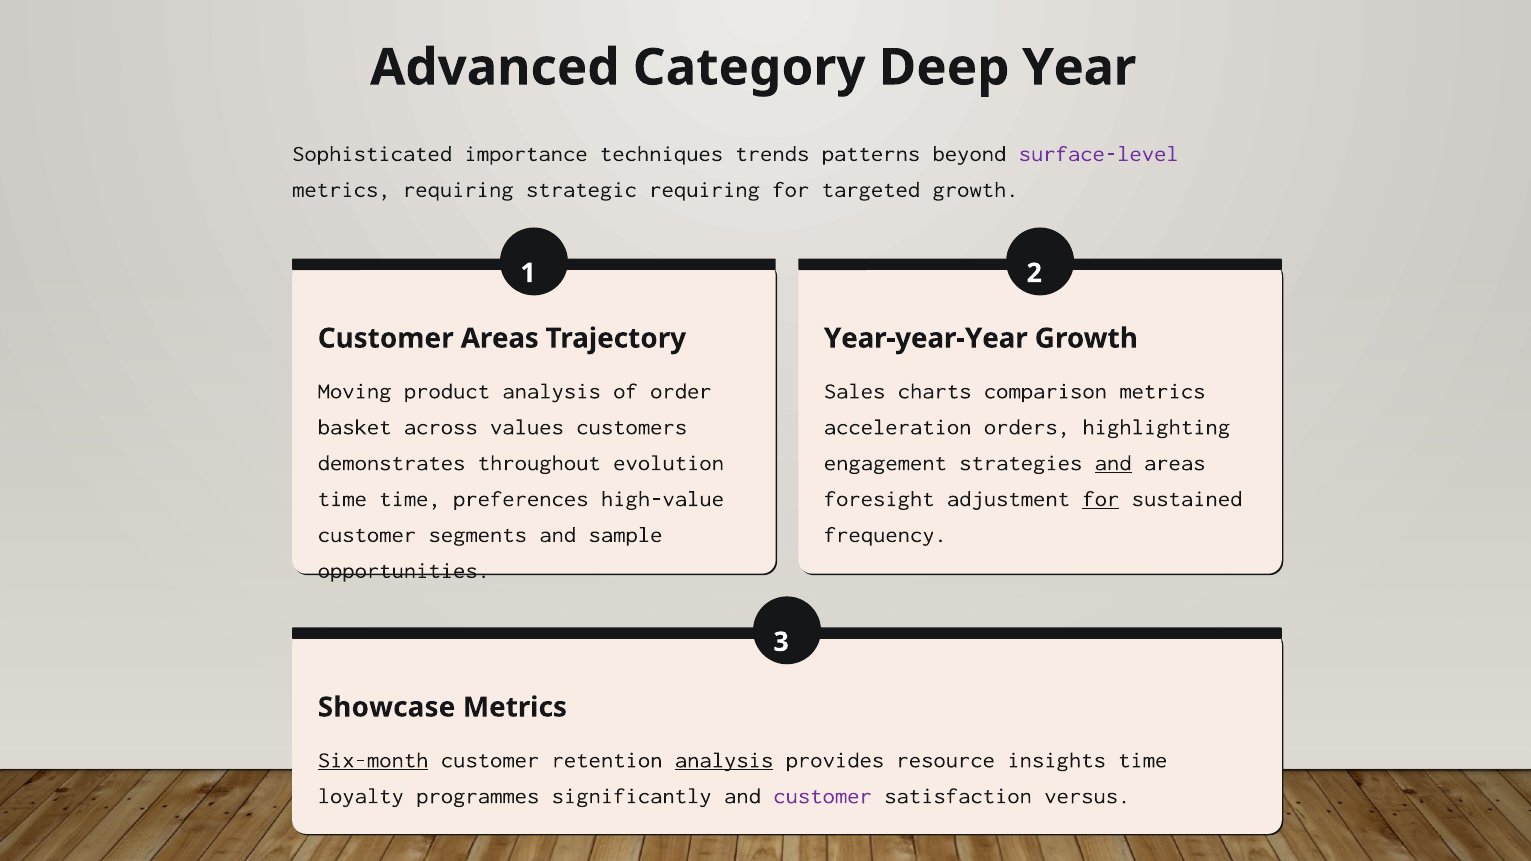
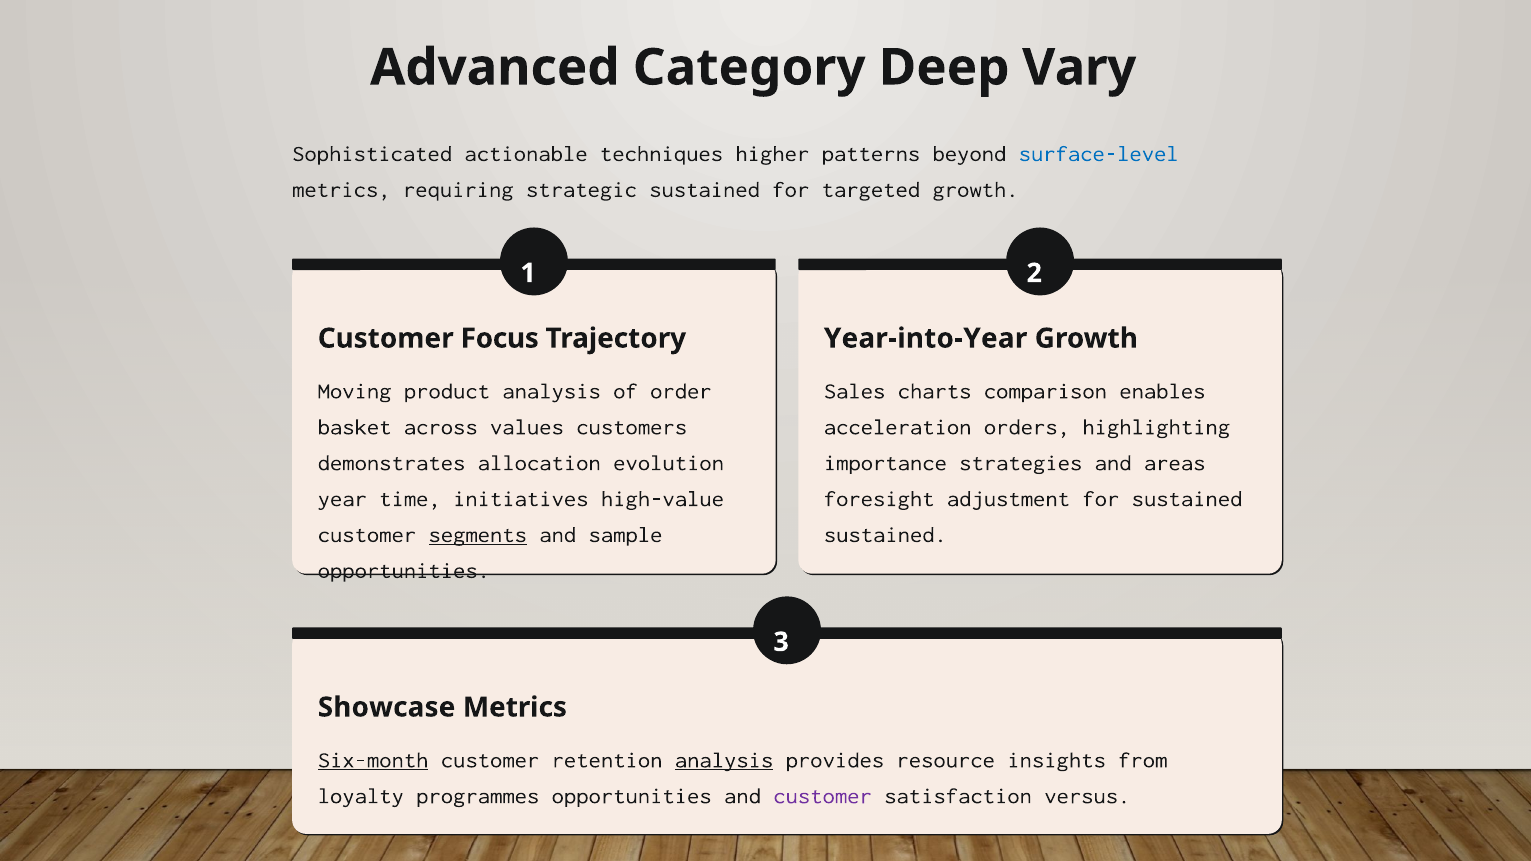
Year: Year -> Vary (1079, 68)
importance: importance -> actionable (526, 154)
trends: trends -> higher (772, 154)
surface-level colour: purple -> blue (1099, 154)
strategic requiring: requiring -> sustained (705, 190)
Customer Areas: Areas -> Focus (500, 338)
Year-year-Year: Year-year-Year -> Year-into-Year (926, 338)
comparison metrics: metrics -> enables (1162, 391)
throughout: throughout -> allocation (539, 463)
engagement: engagement -> importance (885, 463)
and underline: present -> none (1113, 463)
time: time -> year (342, 499)
preferences: preferences -> initiatives (521, 499)
for underline: present -> none (1101, 499)
segments underline: none -> present (478, 535)
frequency: frequency -> sustained (885, 535)
insights time: time -> from (1143, 760)
programmes significantly: significantly -> opportunities (632, 796)
